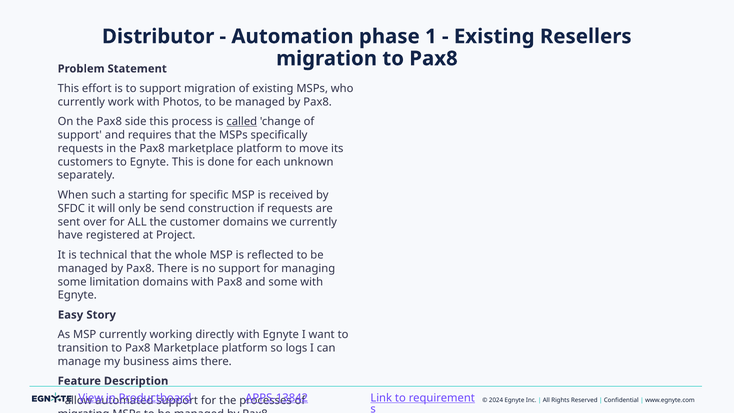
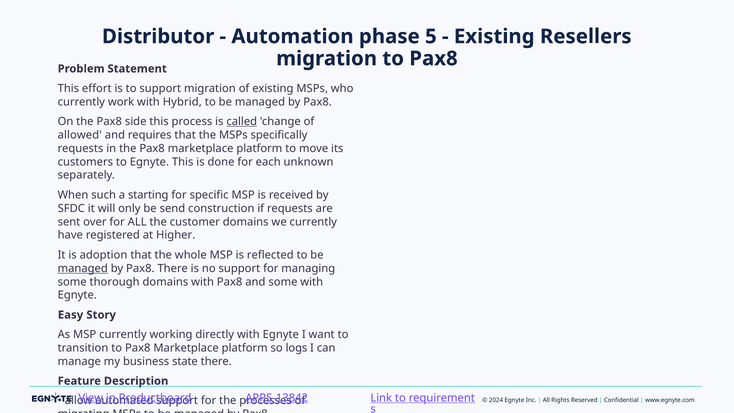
1: 1 -> 5 (431, 36)
Photos: Photos -> Hybrid (182, 102)
support: support -> allowed (80, 135)
Project: Project -> Higher (176, 235)
is technical: technical -> adoption (104, 255)
managed underline: none -> present (83, 268)
limitation: limitation -> thorough (115, 282)
aims: aims -> state (185, 361)
